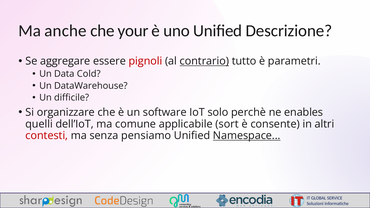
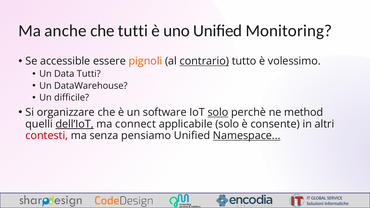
che your: your -> tutti (133, 31)
Descrizione: Descrizione -> Monitoring (289, 31)
aggregare: aggregare -> accessible (65, 61)
pignoli colour: red -> orange (145, 61)
parametri: parametri -> volessimo (294, 61)
Data Cold: Cold -> Tutti (89, 74)
solo underline: none -> present (218, 112)
enables: enables -> method (304, 112)
dell’IoT underline: none -> present (75, 124)
comune: comune -> connect (136, 124)
applicabile sort: sort -> solo (227, 124)
